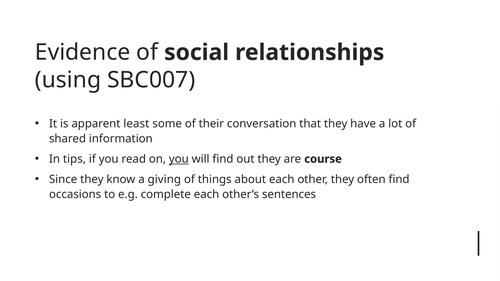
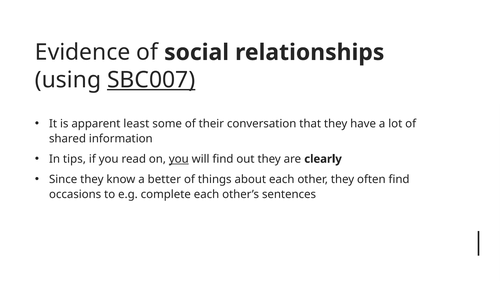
SBC007 underline: none -> present (151, 80)
course: course -> clearly (323, 159)
giving: giving -> better (164, 179)
